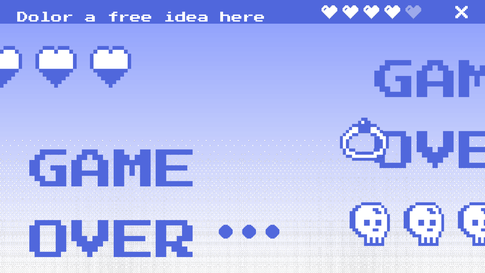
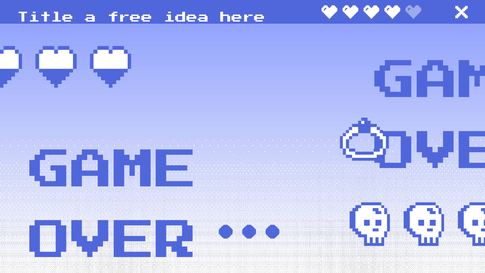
Dolor: Dolor -> Title (46, 19)
